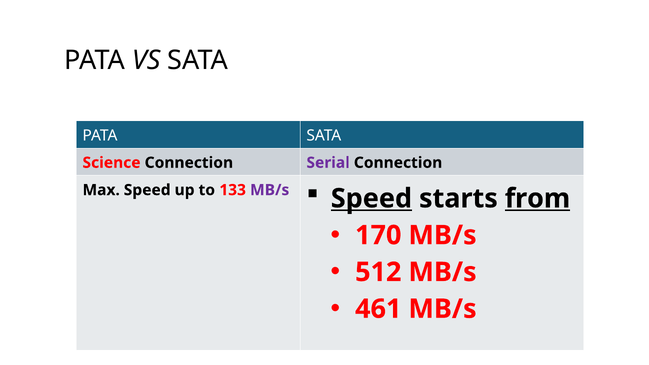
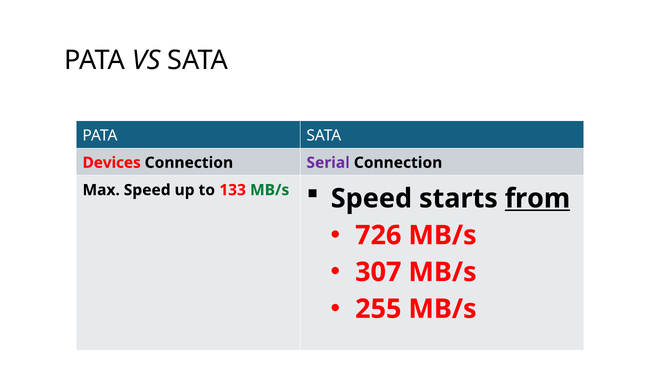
Science: Science -> Devices (112, 163)
MB/s colour: purple -> green (270, 190)
Speed underline: present -> none (371, 198)
170: 170 -> 726 (378, 235)
512: 512 -> 307 (378, 272)
461: 461 -> 255 (378, 309)
